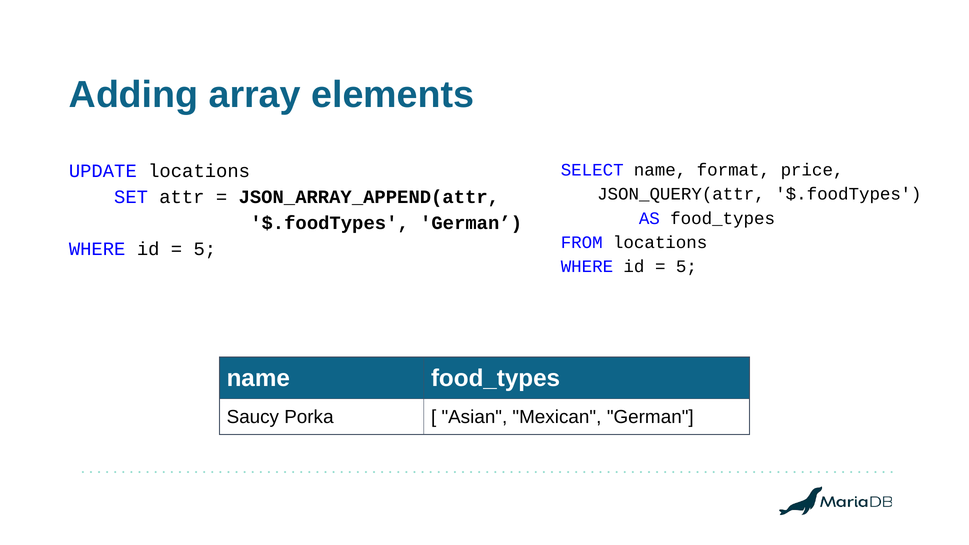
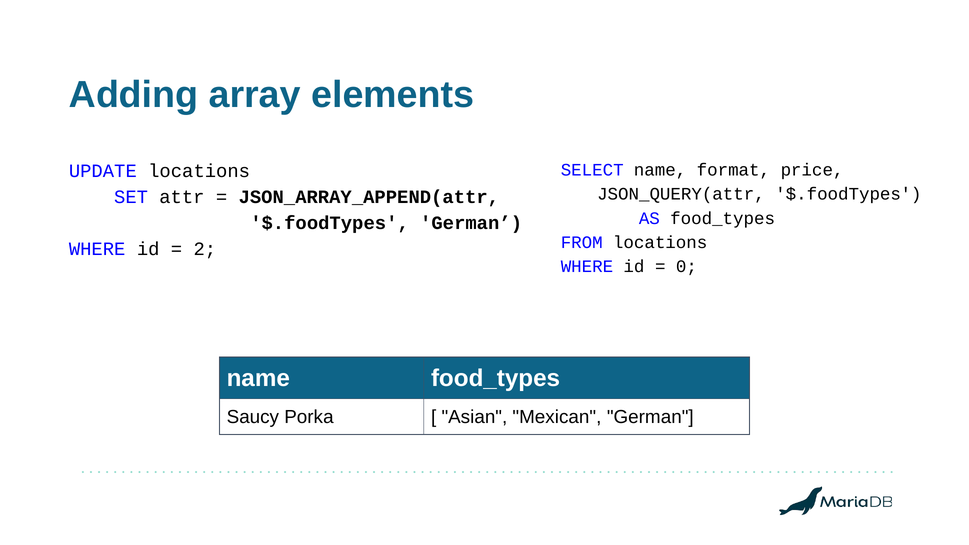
5: 5 -> 2 (205, 249)
5: 5 -> 0 (686, 267)
